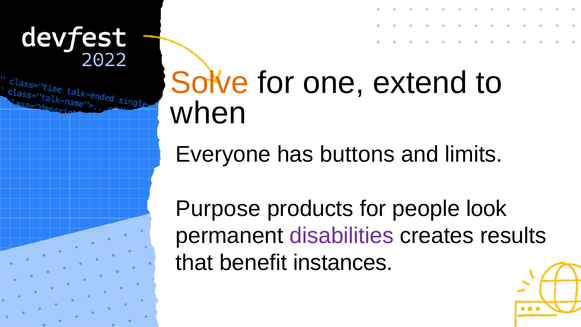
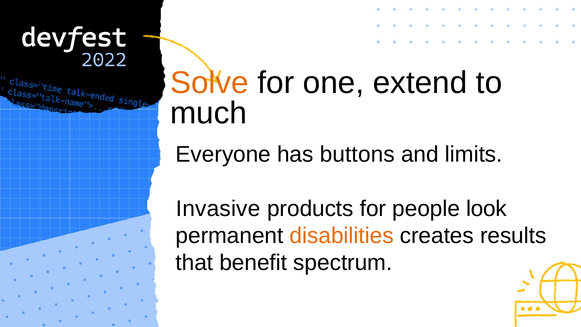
when: when -> much (209, 113)
Purpose: Purpose -> Invasive (218, 208)
disabilities colour: purple -> orange (342, 236)
instances: instances -> spectrum (343, 263)
